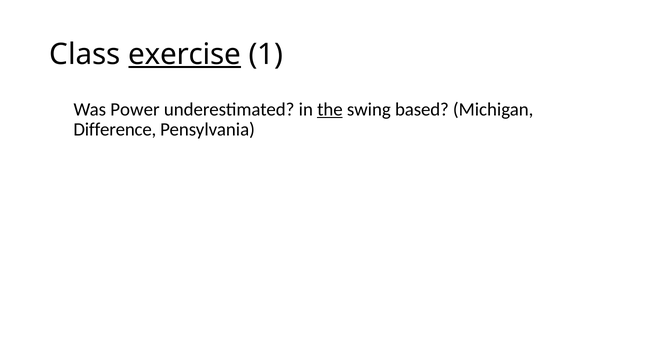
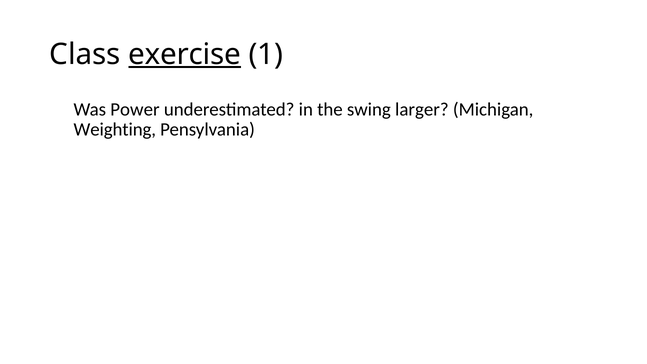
the underline: present -> none (330, 109)
based: based -> larger (422, 109)
Difference: Difference -> Weighting (115, 130)
